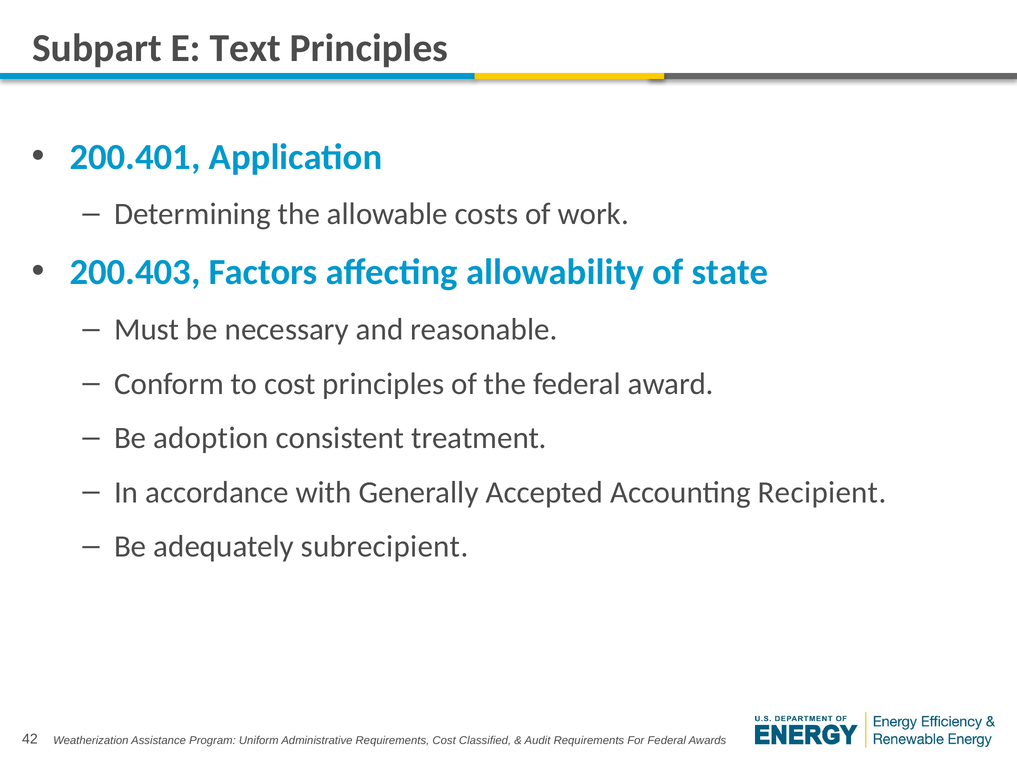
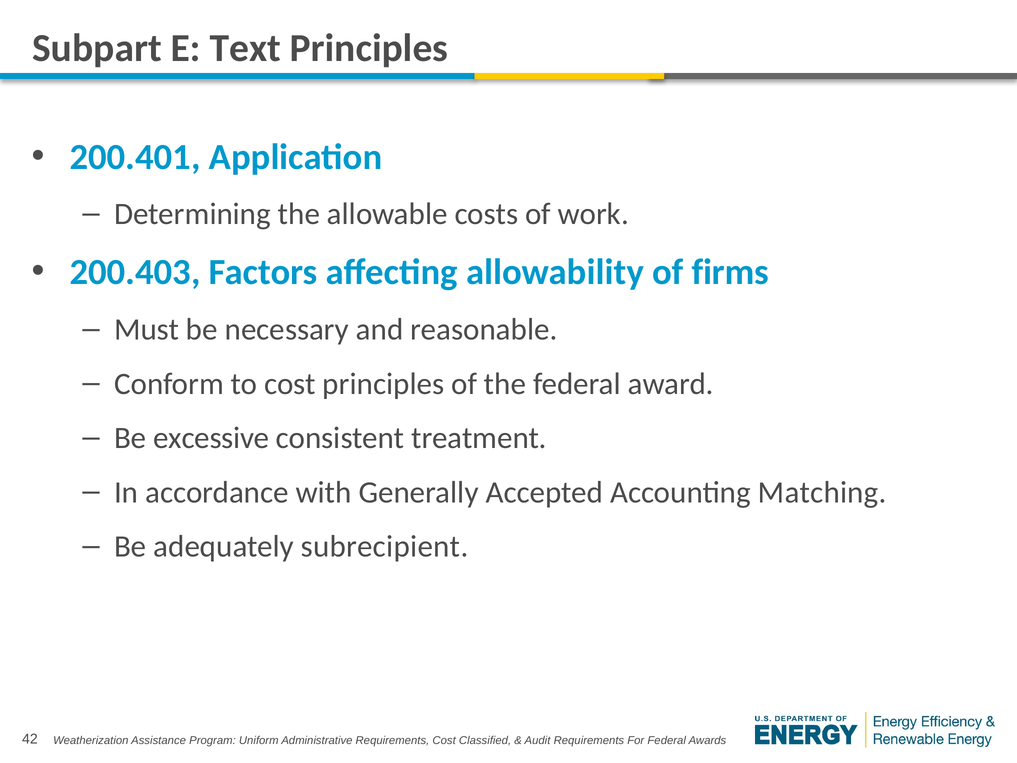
state: state -> firms (730, 272)
adoption: adoption -> excessive (211, 438)
Recipient: Recipient -> Matching (822, 492)
